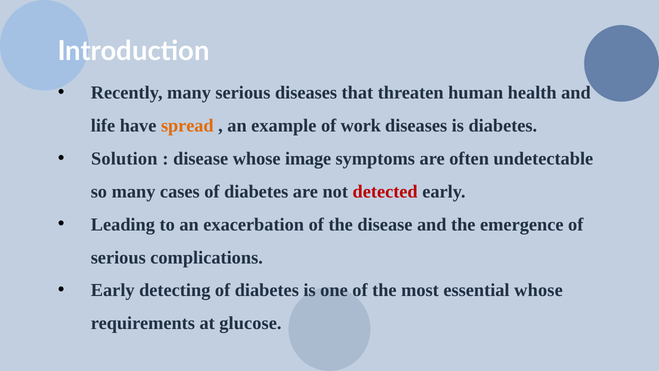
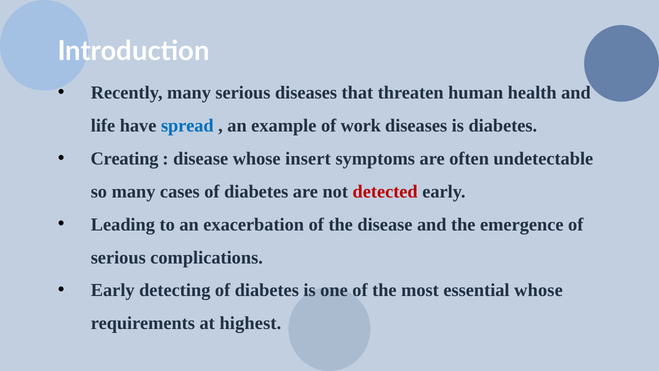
spread colour: orange -> blue (187, 125)
Solution: Solution -> Creating (125, 158)
image: image -> insert (308, 158)
glucose: glucose -> highest (250, 323)
